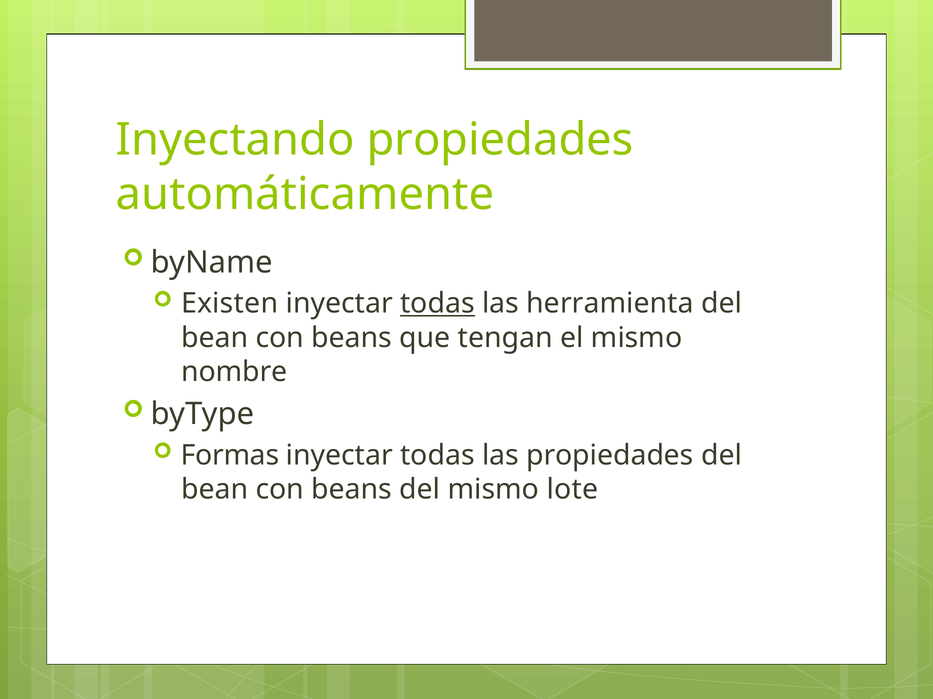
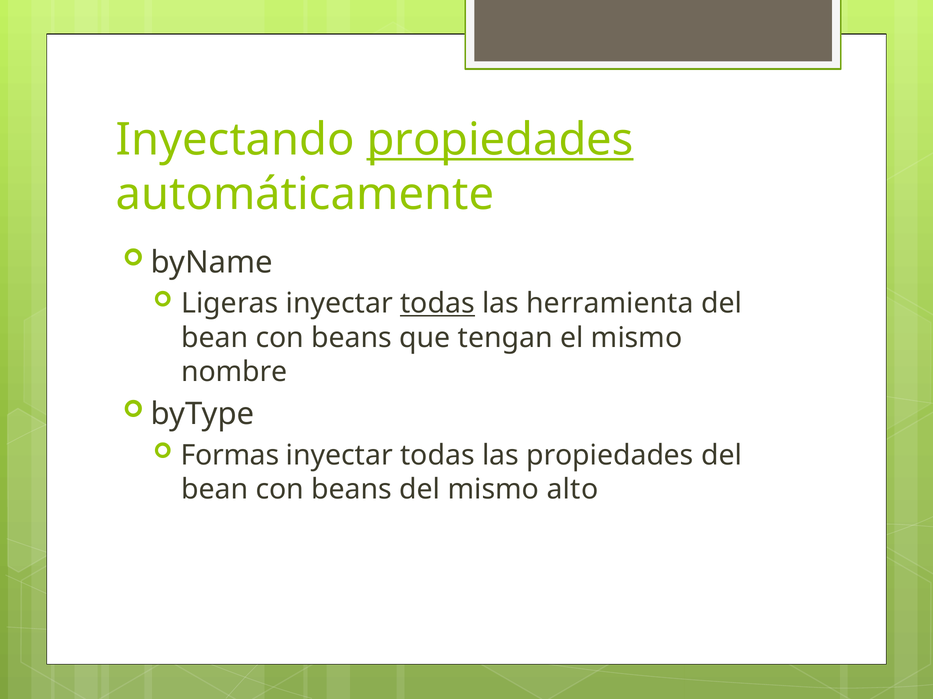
propiedades underline: none -> present (500, 140)
Existen: Existen -> Ligeras (230, 304)
lote: lote -> alto (572, 490)
